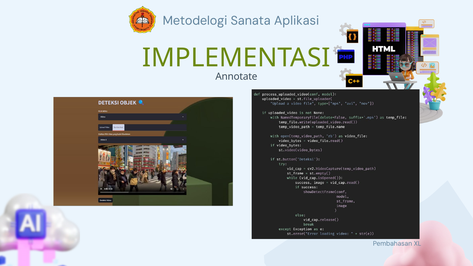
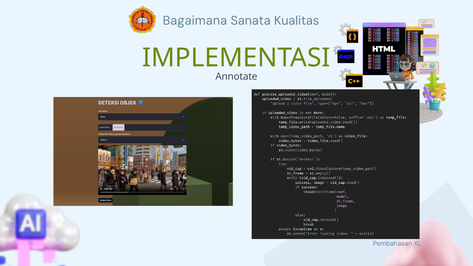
Metodelogi: Metodelogi -> Bagaimana (195, 21)
Aplikasi: Aplikasi -> Kualitas (297, 21)
